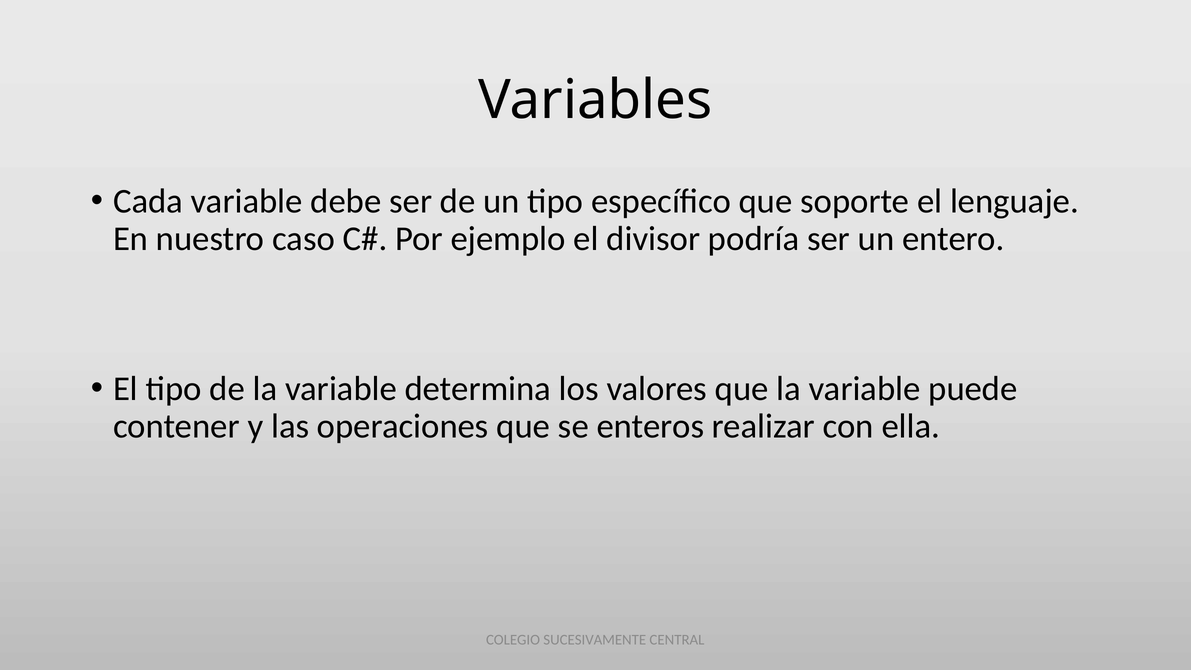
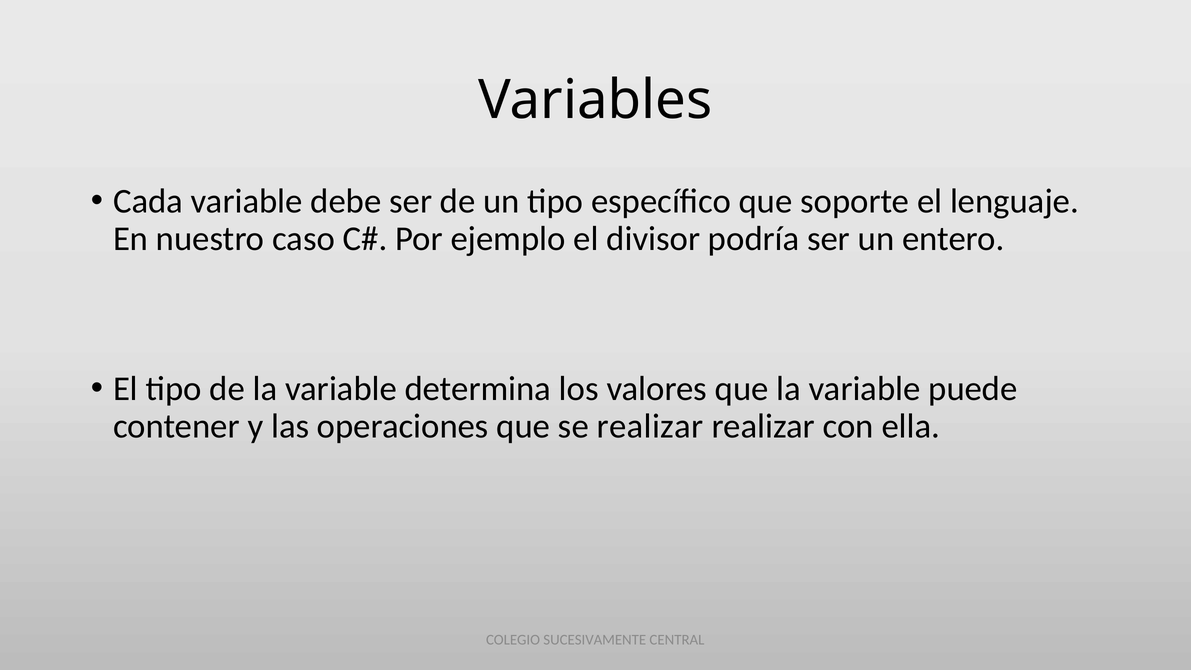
se enteros: enteros -> realizar (650, 426)
